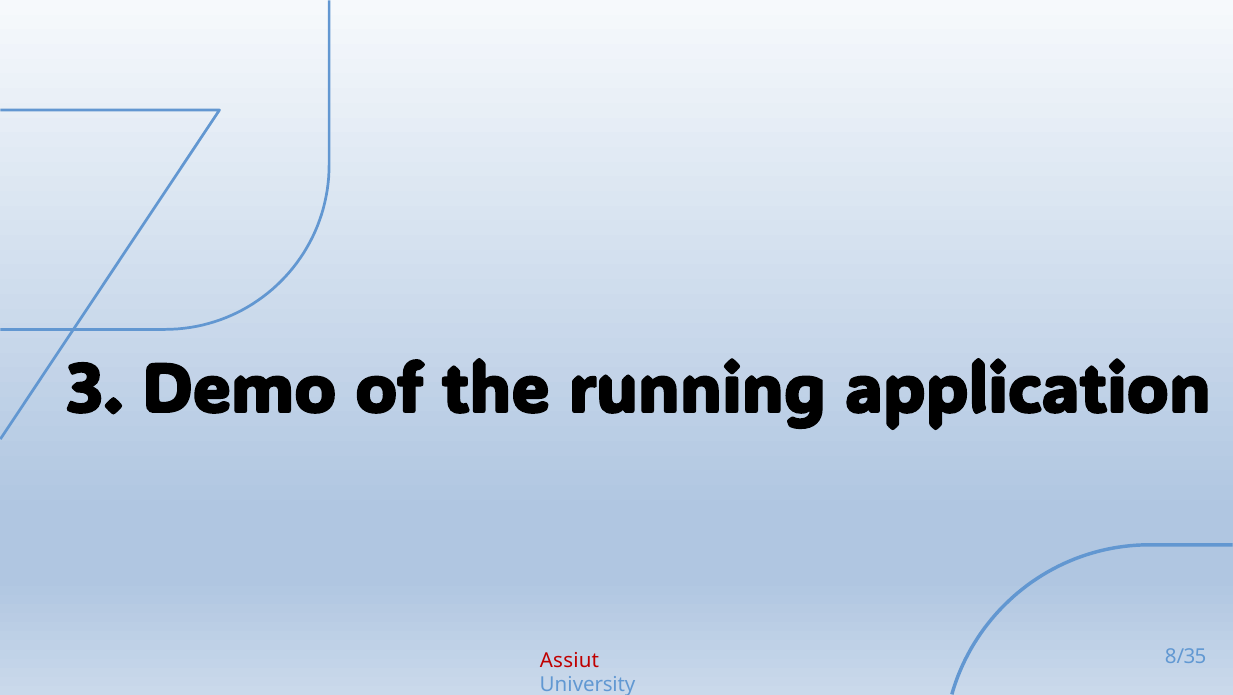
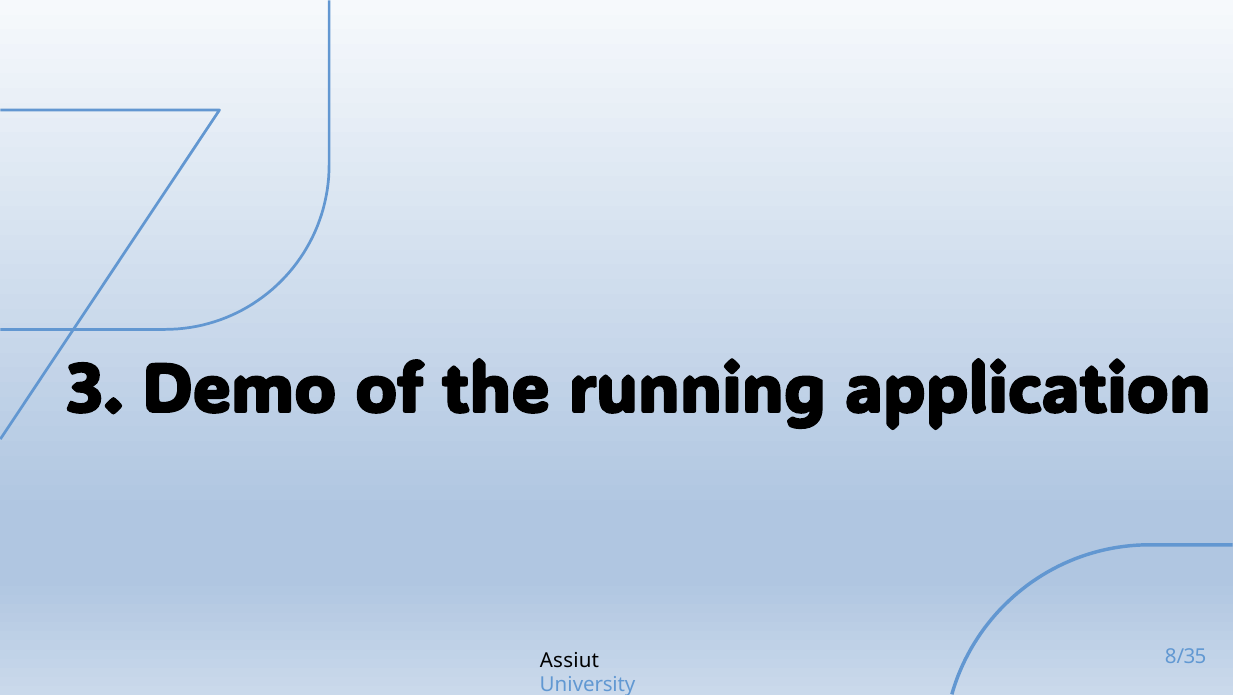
Assiut colour: red -> black (570, 660)
